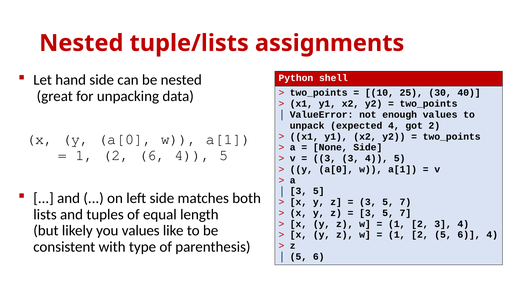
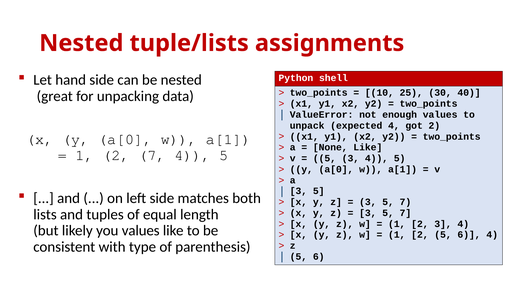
None Side: Side -> Like (368, 147)
2 6: 6 -> 7 (152, 155)
3: 3 -> 5 (324, 158)
